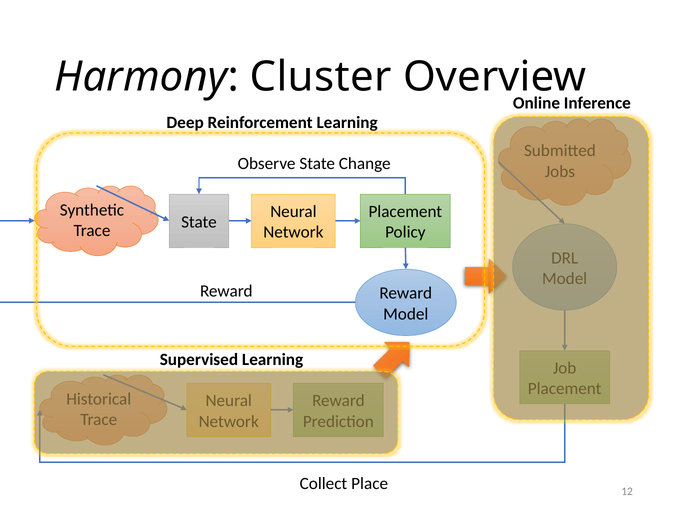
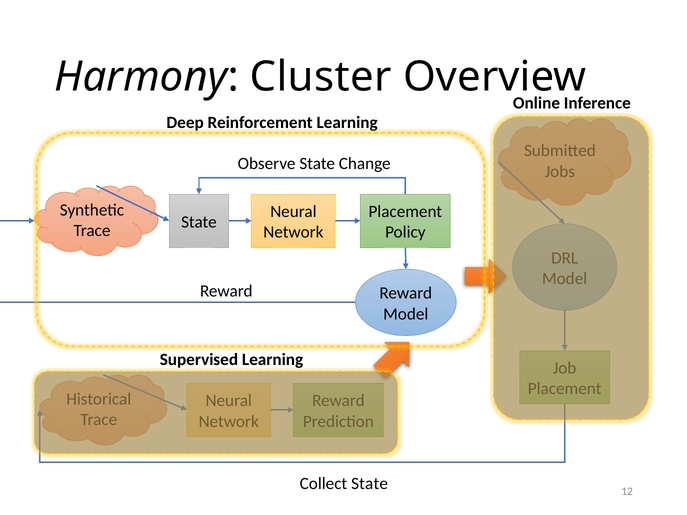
Collect Place: Place -> State (370, 484)
